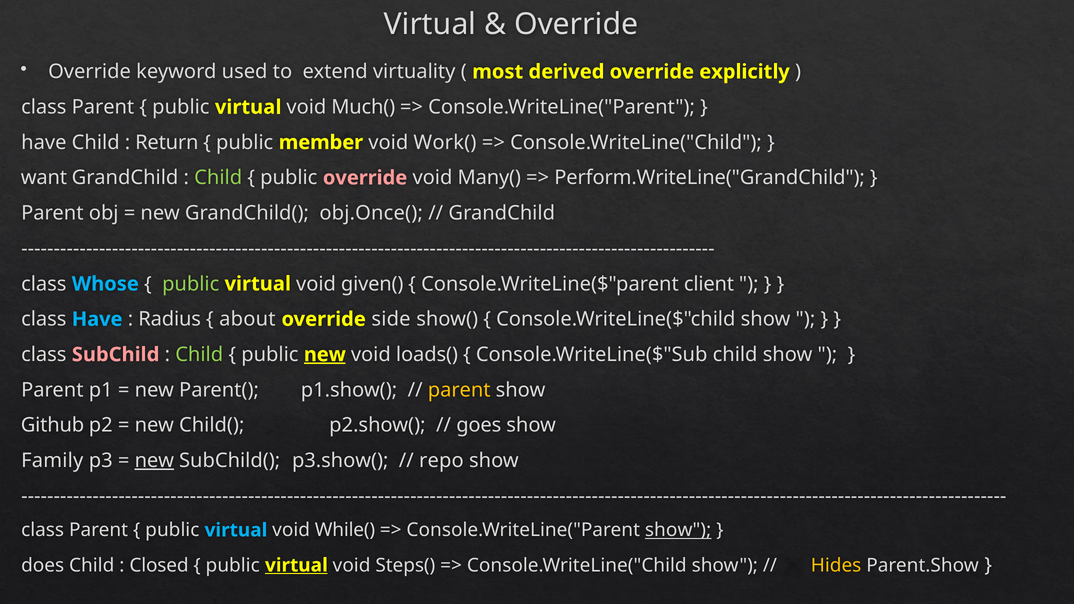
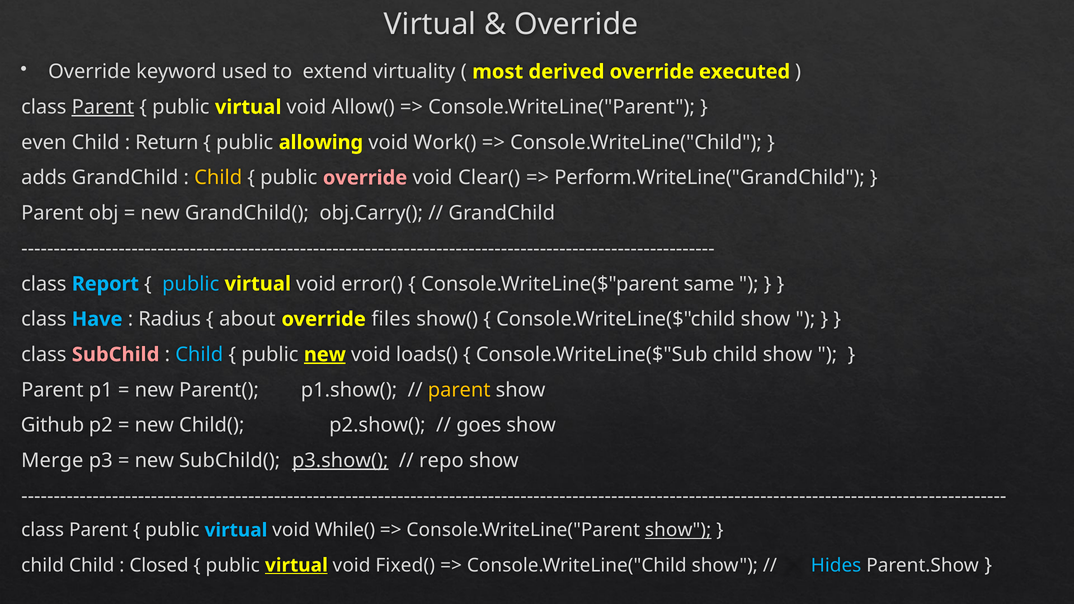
explicitly: explicitly -> executed (745, 72)
Parent underline: none -> present (103, 107)
Much(: Much( -> Allow( (363, 107)
have: have -> even (44, 142)
member: member -> allowing (321, 142)
want: want -> adds (44, 178)
Child colour: light green -> yellow (218, 178)
Many(: Many( -> Clear( (489, 178)
obj.Once(: obj.Once( -> obj.Carry( (371, 213)
Whose: Whose -> Report (105, 284)
public colour: light green -> light blue (191, 284)
given(: given( -> error( (372, 284)
client: client -> same (709, 284)
side: side -> files (391, 319)
Child colour: light green -> light blue (199, 355)
Family: Family -> Merge (52, 461)
new underline: present -> none (154, 461)
p3.show( underline: none -> present (340, 461)
does: does -> child (43, 565)
Steps(: Steps( -> Fixed( (405, 565)
Hides colour: yellow -> light blue (836, 565)
